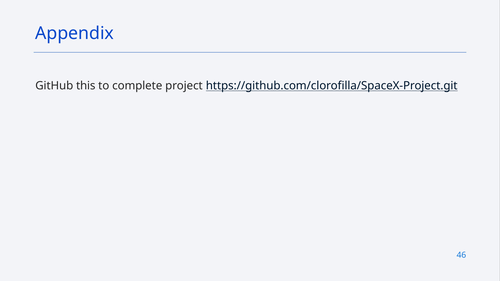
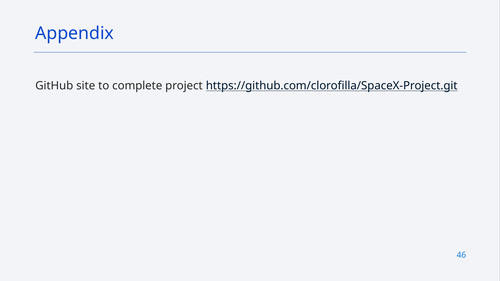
this: this -> site (86, 86)
